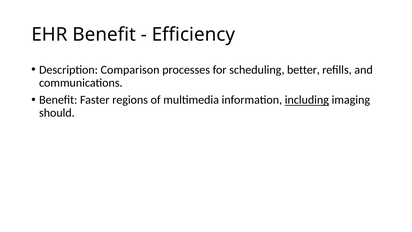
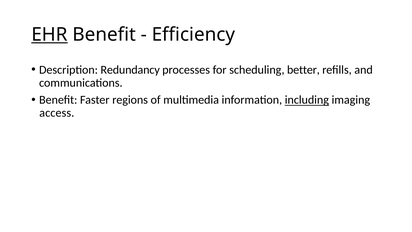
EHR underline: none -> present (50, 35)
Comparison: Comparison -> Redundancy (130, 70)
should: should -> access (57, 113)
